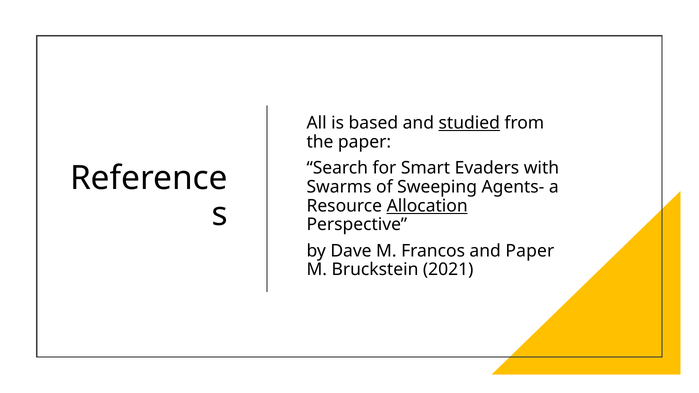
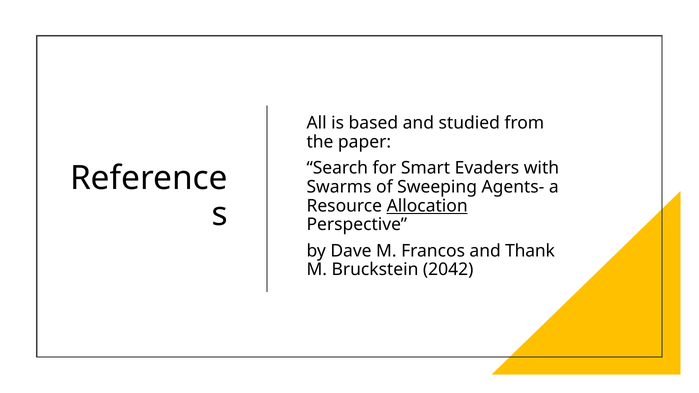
studied underline: present -> none (469, 123)
and Paper: Paper -> Thank (530, 251)
2021: 2021 -> 2042 (448, 270)
